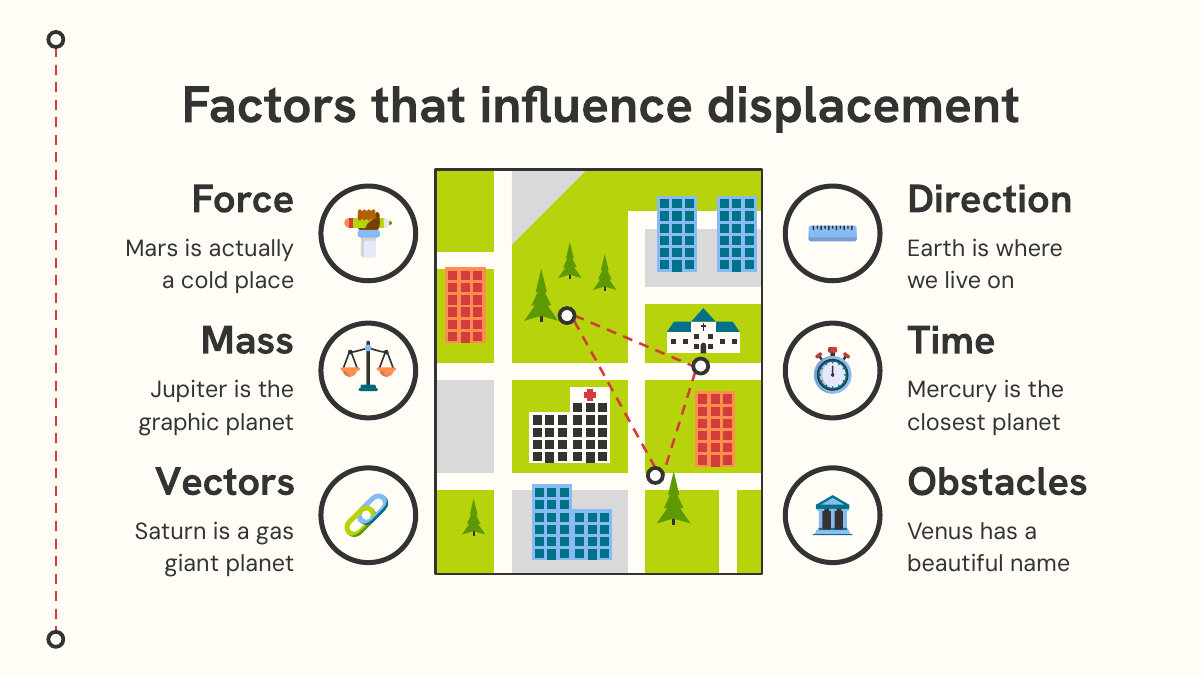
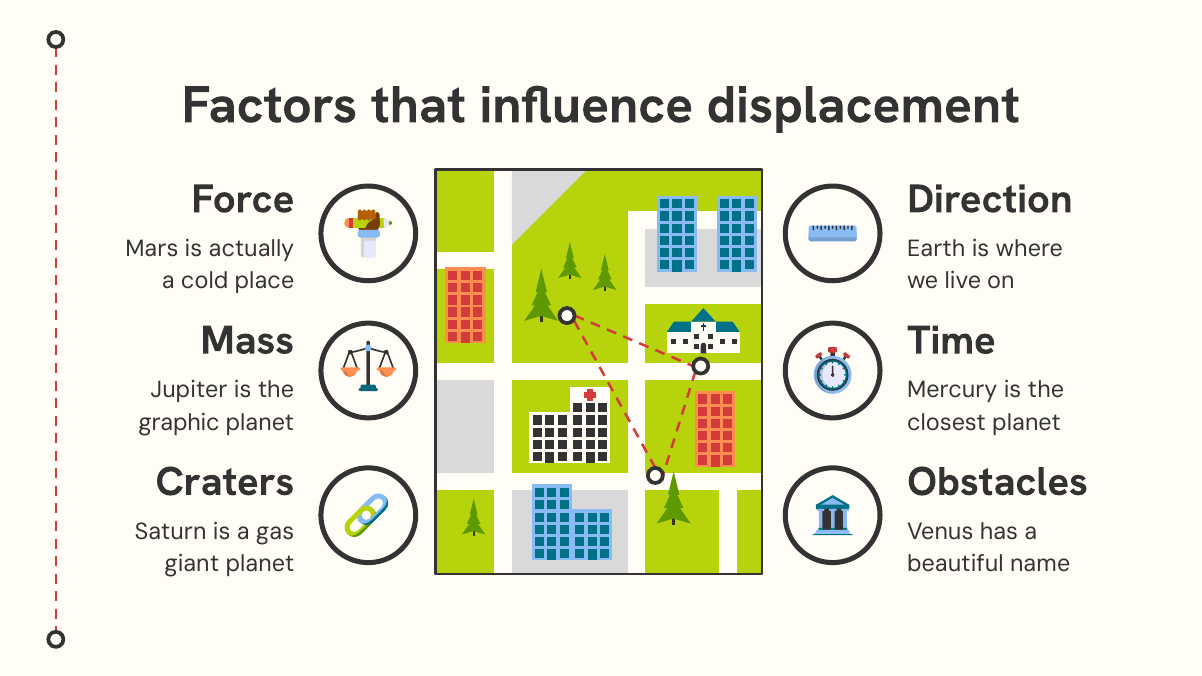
Vectors: Vectors -> Craters (225, 482)
